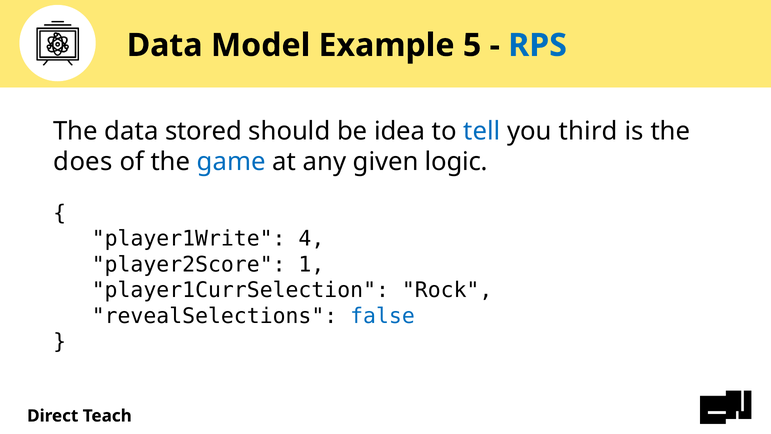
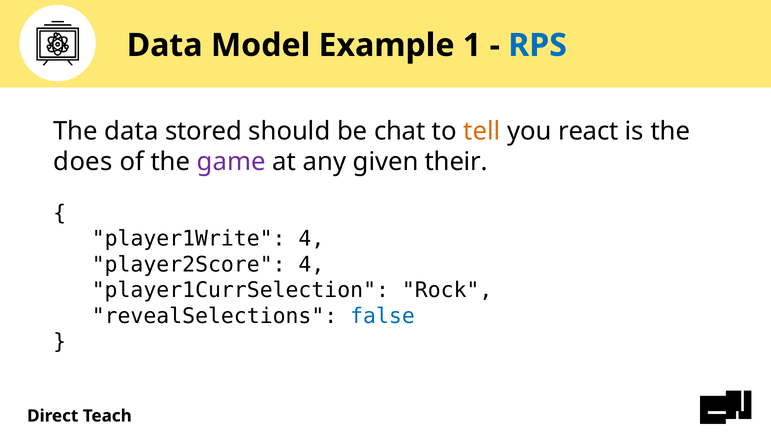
5: 5 -> 1 (472, 45)
idea: idea -> chat (400, 131)
tell colour: blue -> orange (482, 131)
third: third -> react (588, 131)
game colour: blue -> purple (231, 162)
logic: logic -> their (456, 162)
player2Score 1: 1 -> 4 (311, 264)
